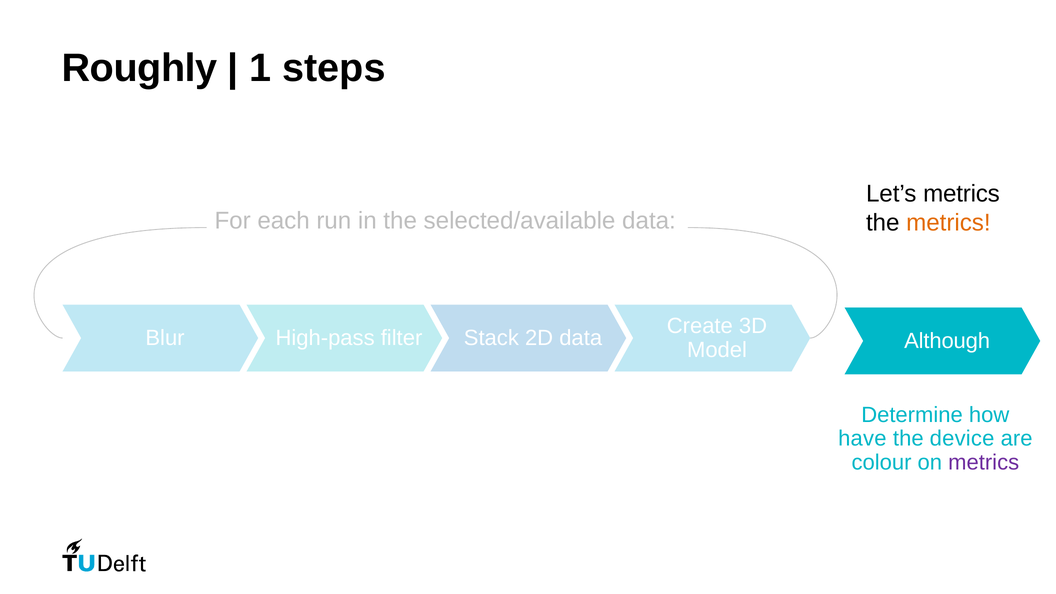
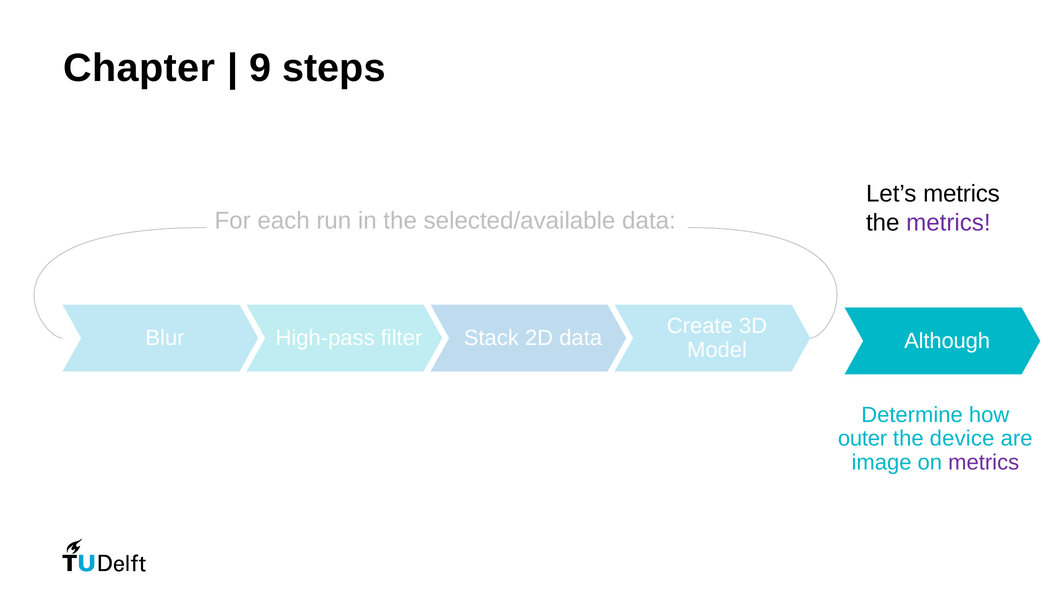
Roughly: Roughly -> Chapter (139, 68)
1: 1 -> 9 (260, 68)
metrics colour: orange -> purple (948, 223)
have: have -> outer (863, 439)
colour: colour -> image (882, 462)
